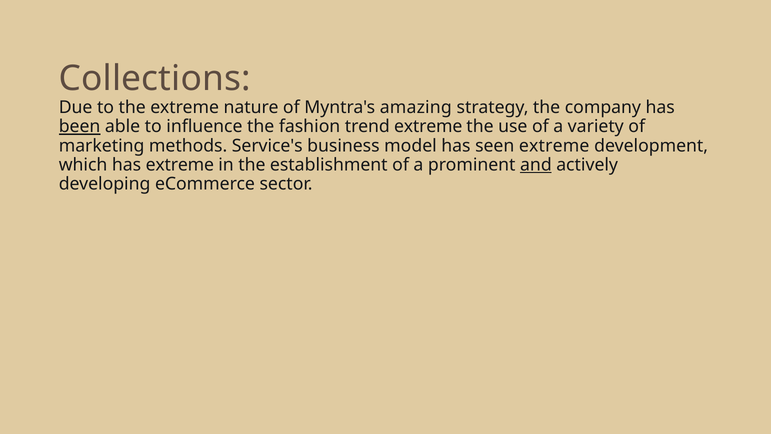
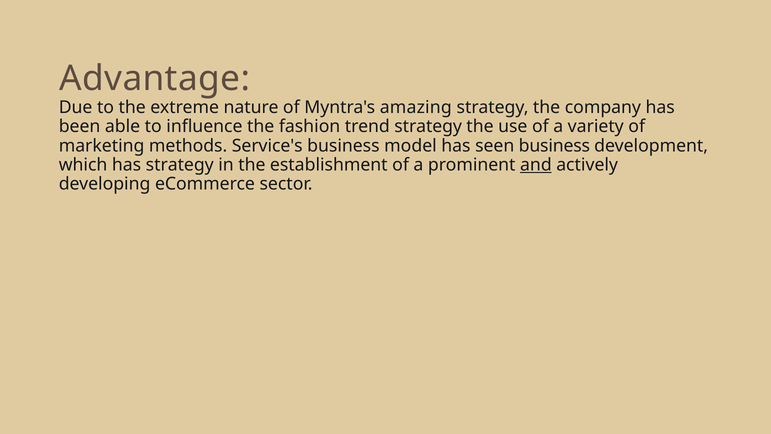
Collections: Collections -> Advantage (155, 79)
been underline: present -> none (80, 127)
trend extreme: extreme -> strategy (428, 127)
seen extreme: extreme -> business (554, 146)
has extreme: extreme -> strategy (180, 165)
